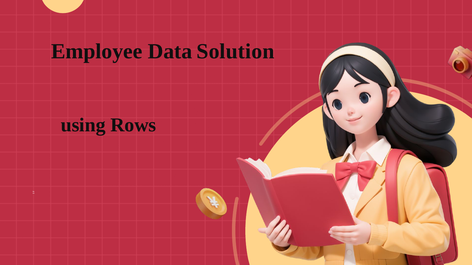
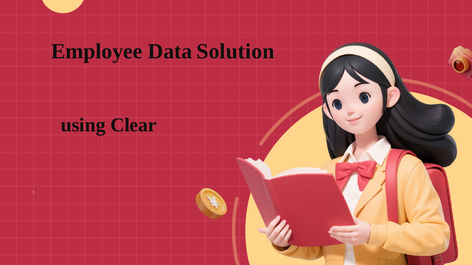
Rows: Rows -> Clear (133, 125)
